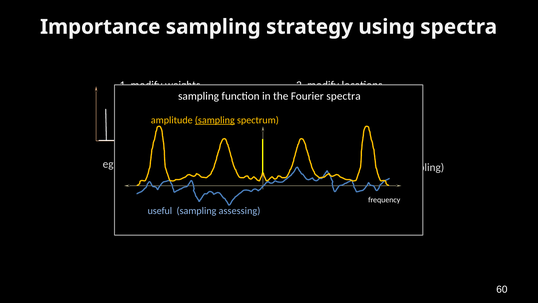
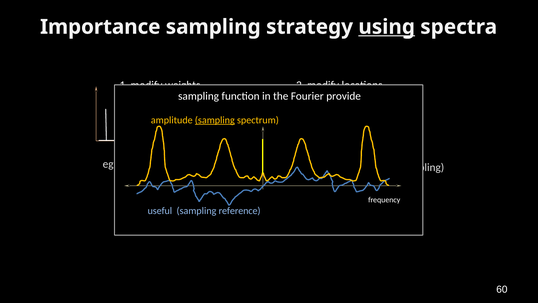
using underline: none -> present (387, 27)
Fourier spectra: spectra -> provide (344, 96)
assessing: assessing -> reference (240, 210)
